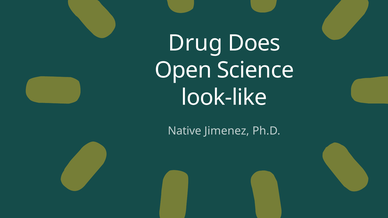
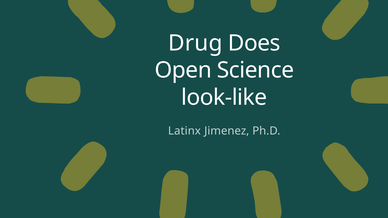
Native: Native -> Latinx (184, 131)
